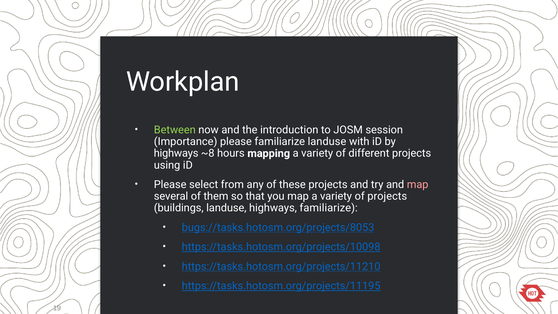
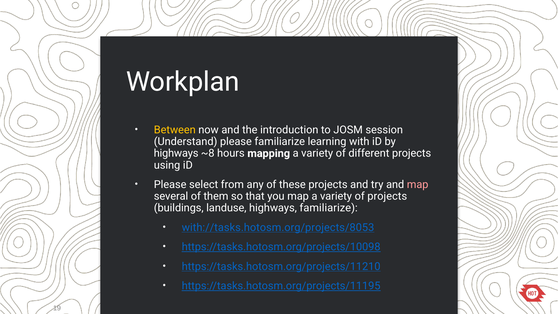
Between colour: light green -> yellow (175, 130)
Importance: Importance -> Understand (186, 142)
familiarize landuse: landuse -> learning (327, 142)
bugs://tasks.hotosm.org/projects/8053: bugs://tasks.hotosm.org/projects/8053 -> with://tasks.hotosm.org/projects/8053 (278, 227)
